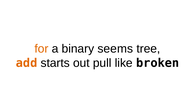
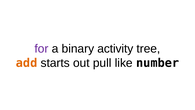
for colour: orange -> purple (41, 49)
seems: seems -> activity (115, 49)
broken: broken -> number (158, 63)
